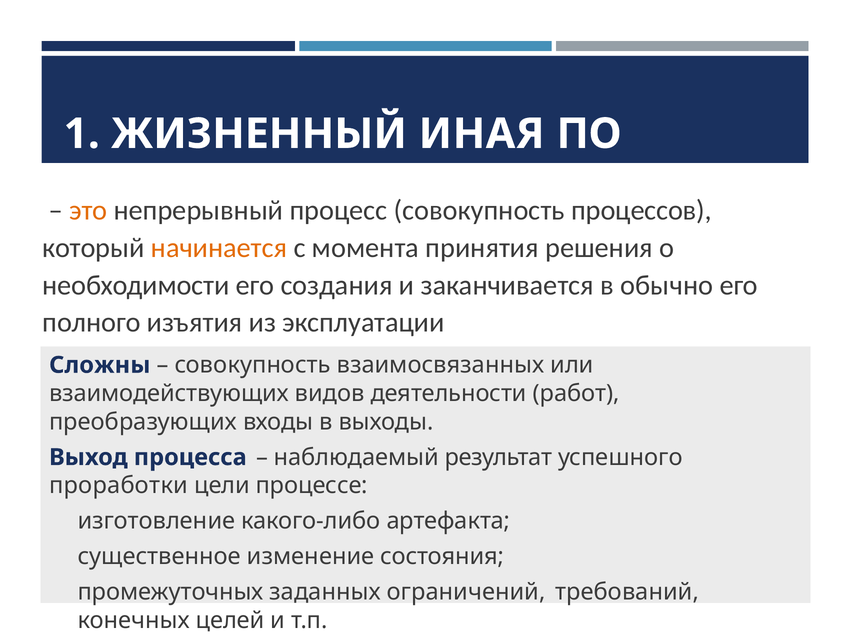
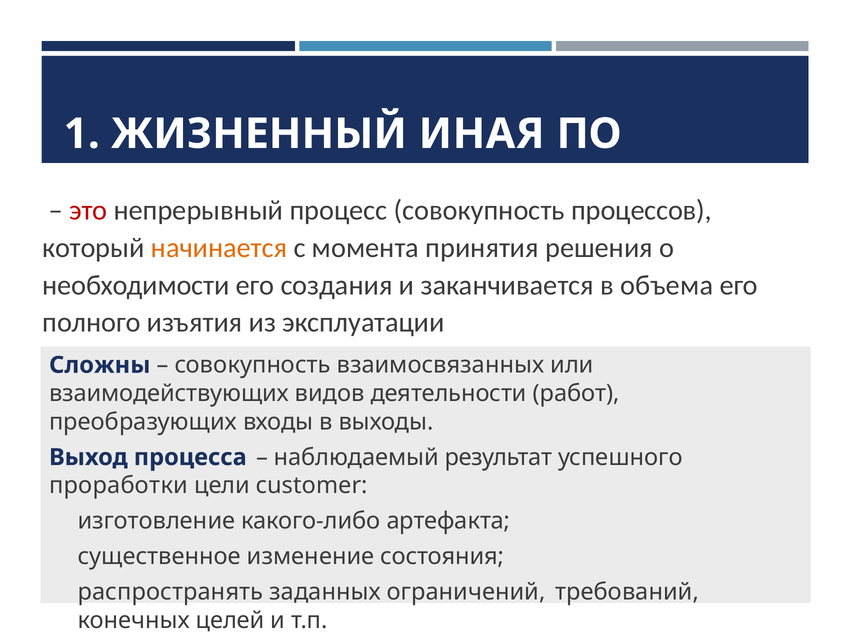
это colour: orange -> red (88, 210)
обычно: обычно -> объема (667, 285)
процессе: процессе -> customer (312, 486)
промежуточных: промежуточных -> распространять (170, 592)
